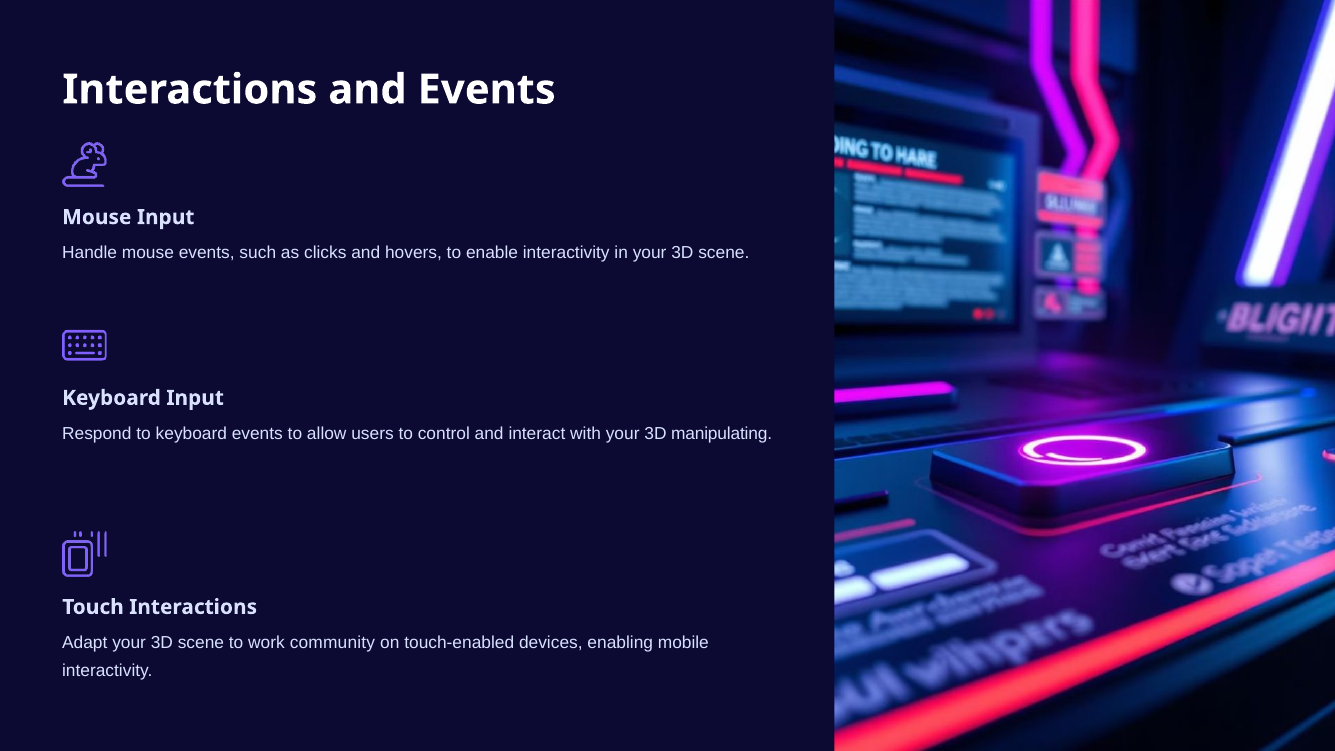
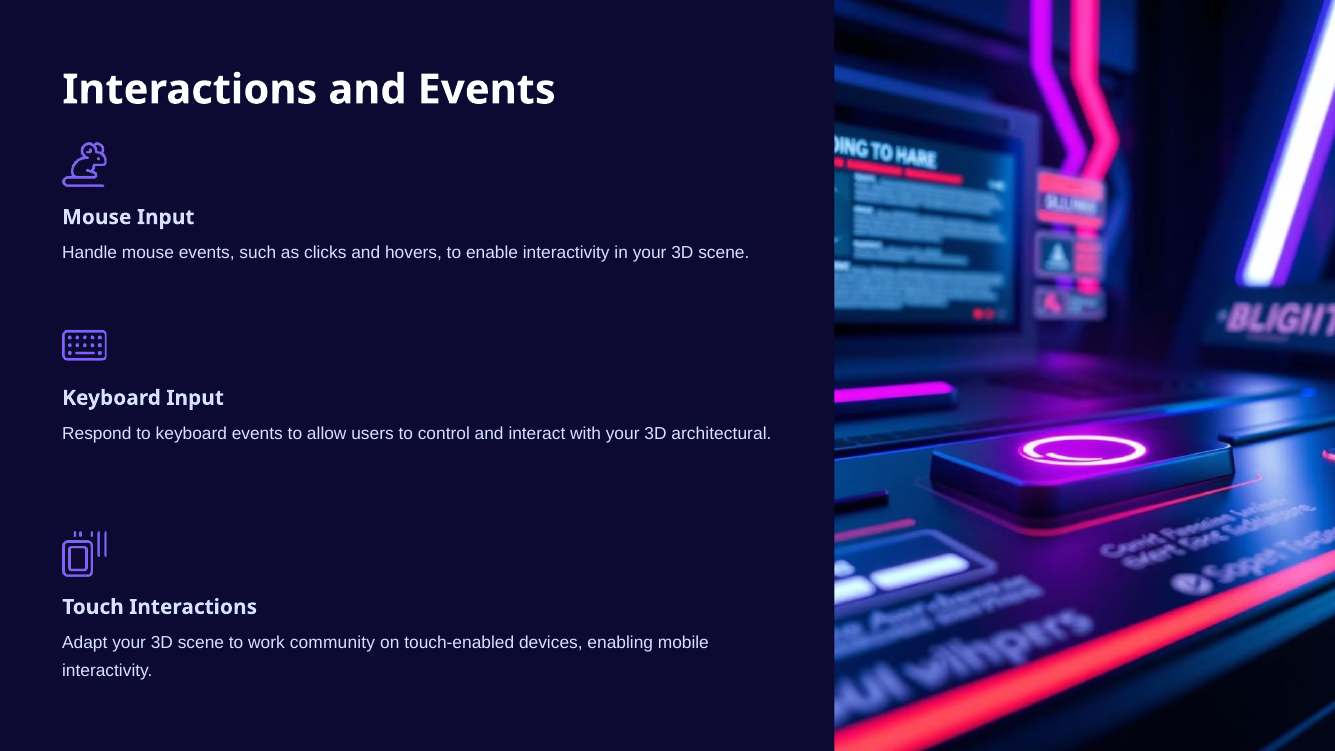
manipulating: manipulating -> architectural (721, 433)
